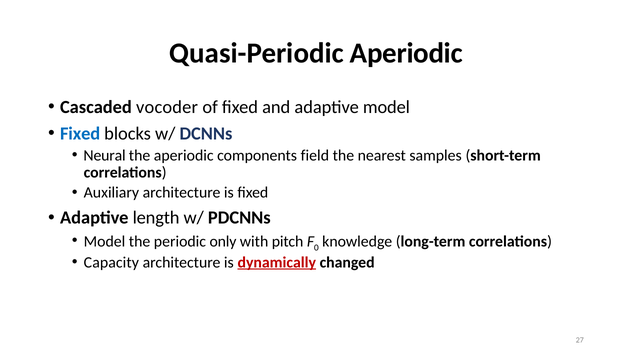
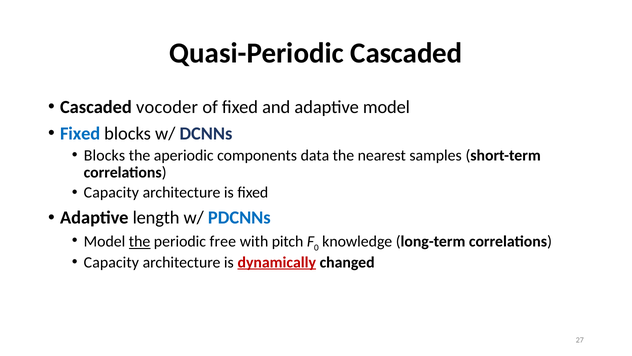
Quasi-Periodic Aperiodic: Aperiodic -> Cascaded (406, 53)
Neural: Neural -> Blocks (104, 155)
field: field -> data (315, 155)
Auxiliary: Auxiliary -> Capacity (111, 192)
PDCNNs colour: black -> blue (239, 217)
the underline: none -> present (140, 241)
only: only -> free (223, 241)
